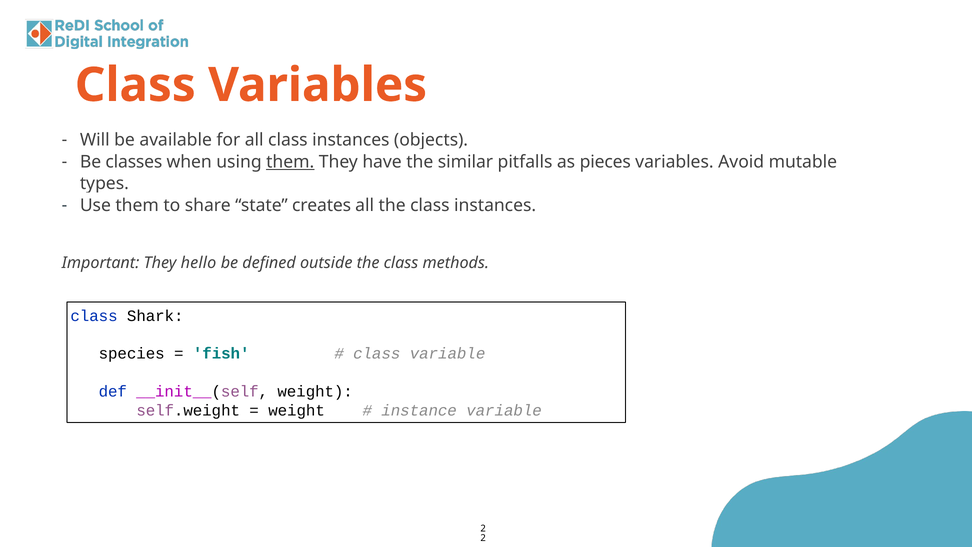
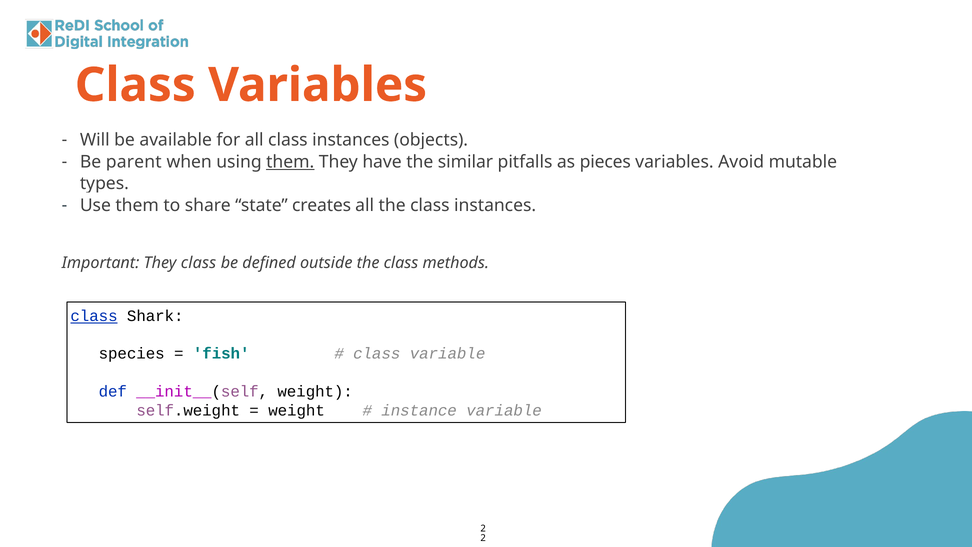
classes: classes -> parent (134, 162)
They hello: hello -> class (198, 263)
class underline: none -> present (94, 316)
